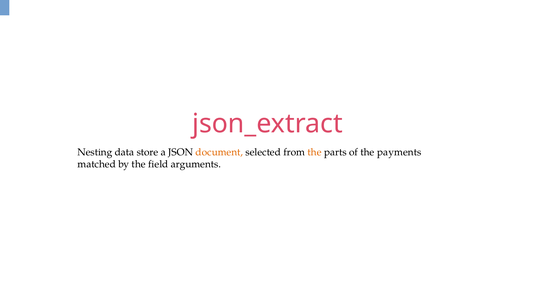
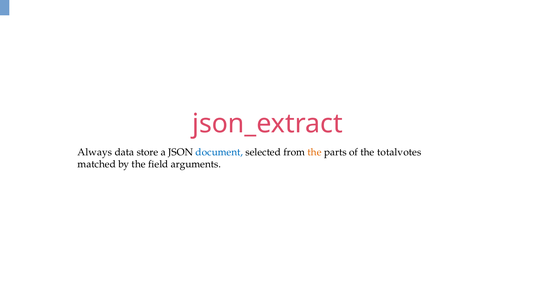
Nesting: Nesting -> Always (95, 152)
document colour: orange -> blue (219, 152)
payments: payments -> totalvotes (399, 152)
